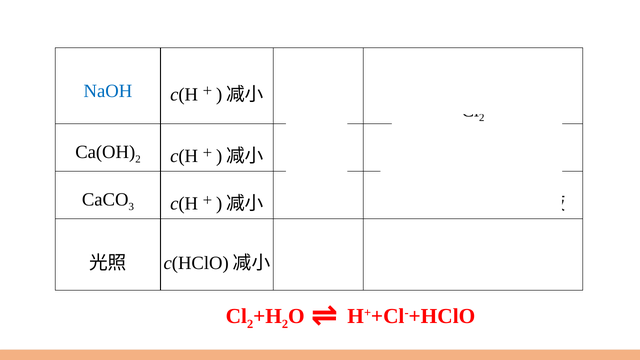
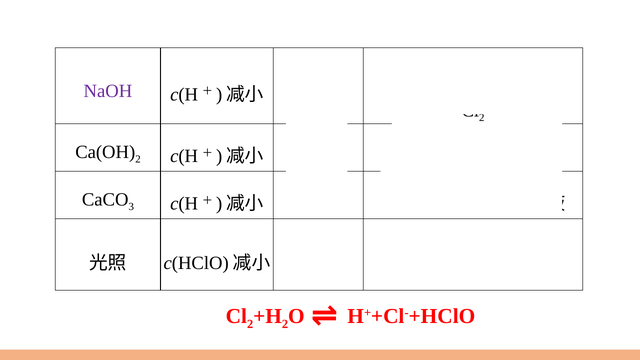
NaOH colour: blue -> purple (108, 91)
